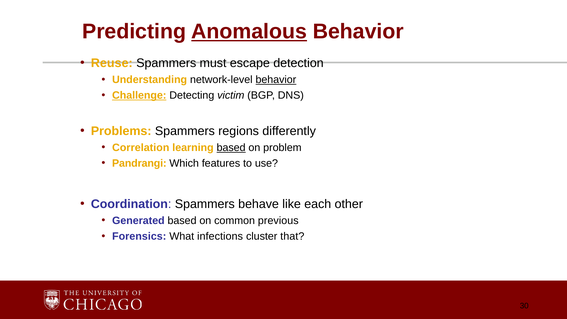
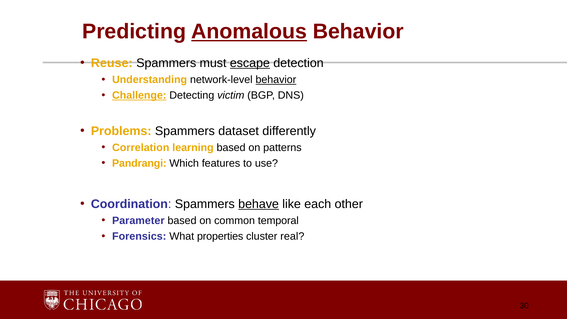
escape underline: none -> present (250, 63)
regions: regions -> dataset (239, 131)
based underline: present -> none (231, 148)
problem: problem -> patterns (282, 148)
behave underline: none -> present (259, 204)
Generated: Generated -> Parameter (138, 221)
previous: previous -> temporal (278, 221)
infections: infections -> properties (220, 236)
that: that -> real (292, 236)
